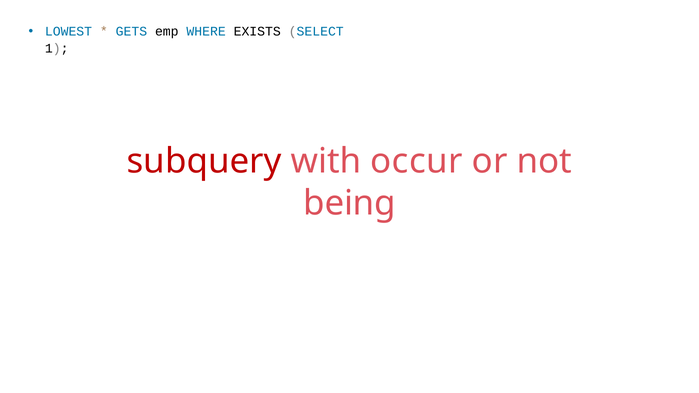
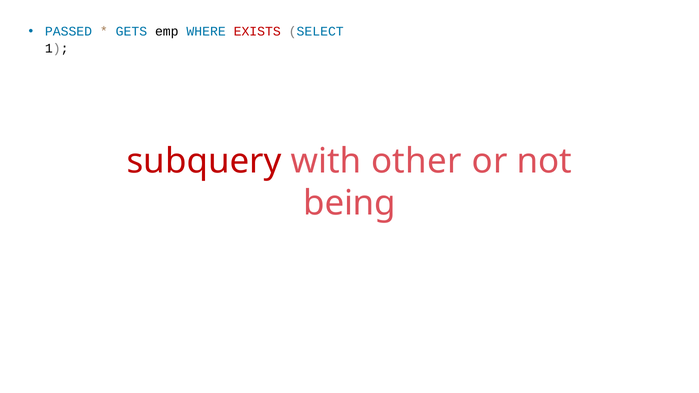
LOWEST: LOWEST -> PASSED (69, 32)
EXISTS colour: black -> red (257, 32)
occur: occur -> other (416, 161)
